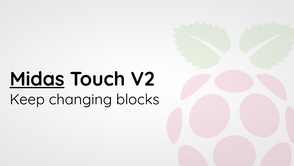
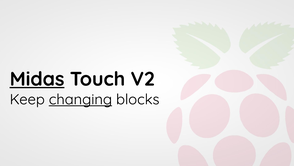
changing underline: none -> present (80, 99)
